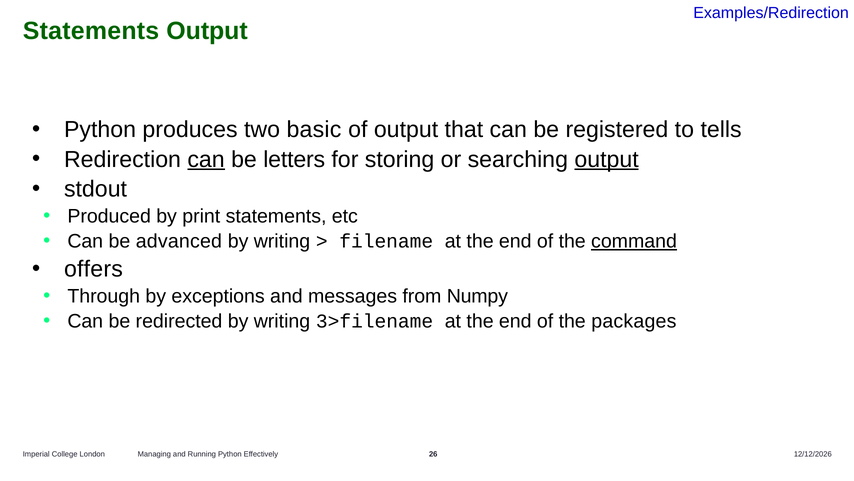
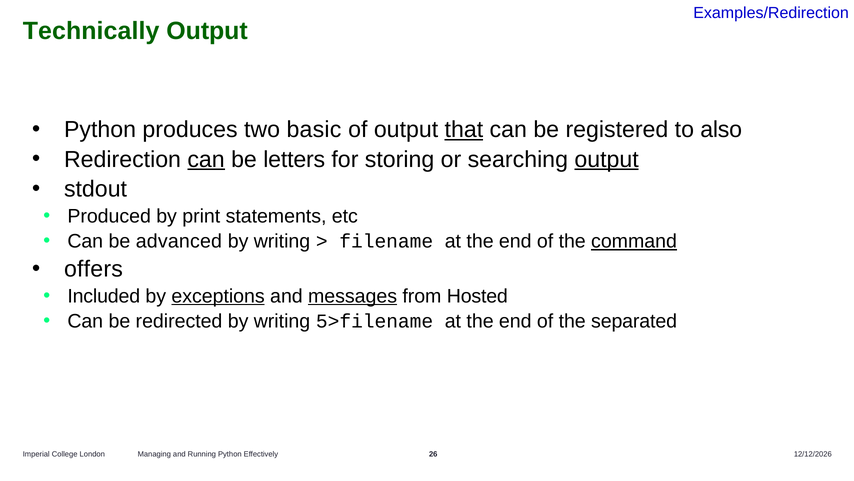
Statements: Statements -> Technically (91, 31)
that underline: none -> present (464, 130)
tells: tells -> also (721, 130)
Through: Through -> Included (104, 296)
exceptions underline: none -> present (218, 296)
messages underline: none -> present (353, 296)
Numpy: Numpy -> Hosted (477, 296)
3>filename: 3>filename -> 5>filename (375, 321)
packages: packages -> separated (634, 321)
